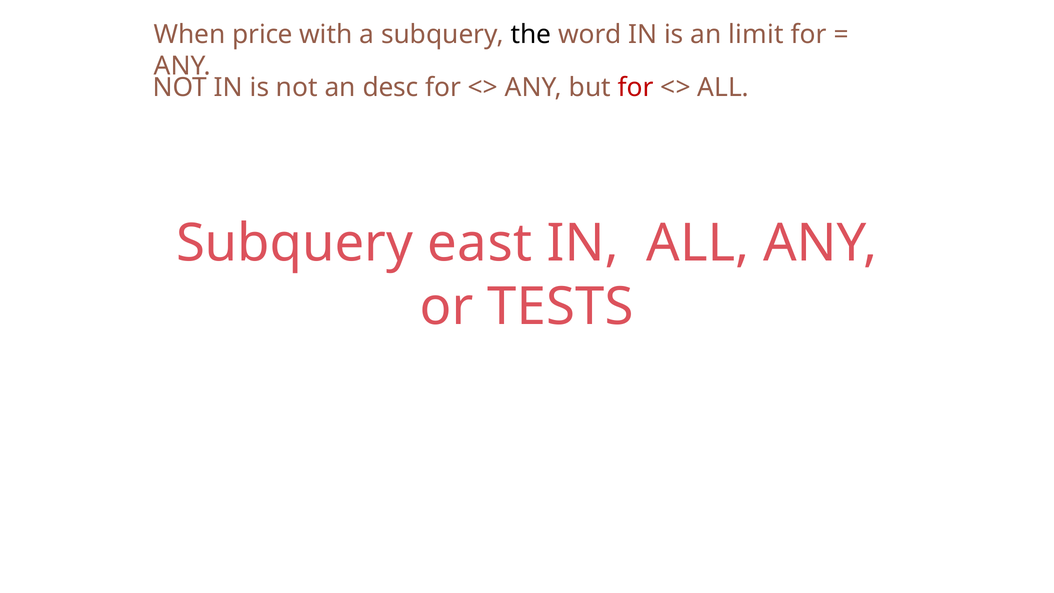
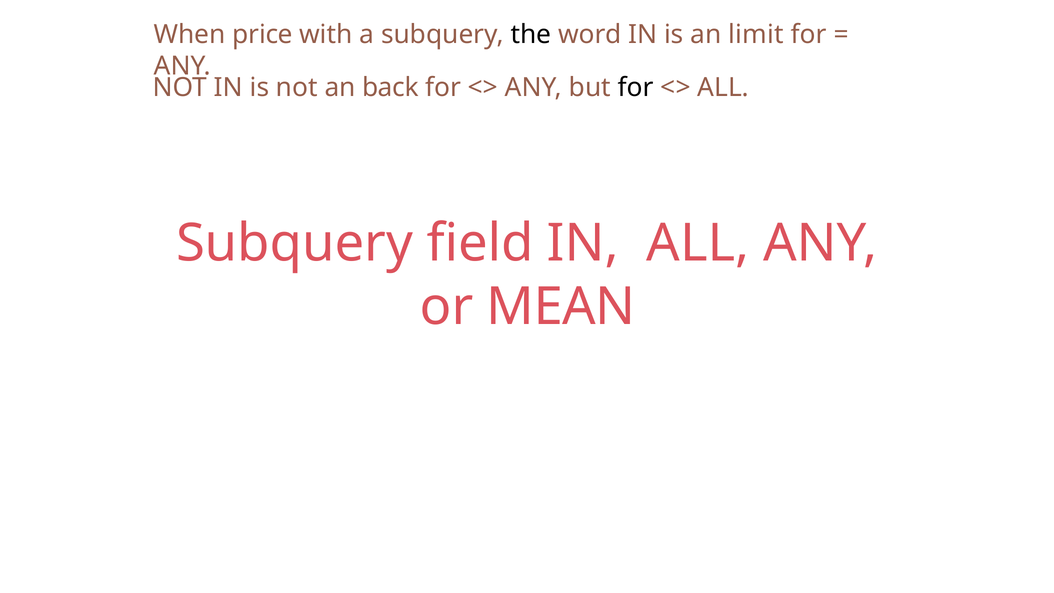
desc: desc -> back (390, 87)
for colour: red -> black (636, 87)
east: east -> field (480, 243)
TESTS: TESTS -> MEAN (561, 307)
